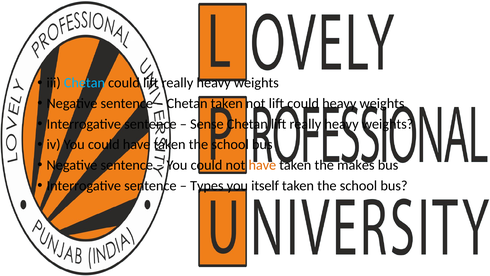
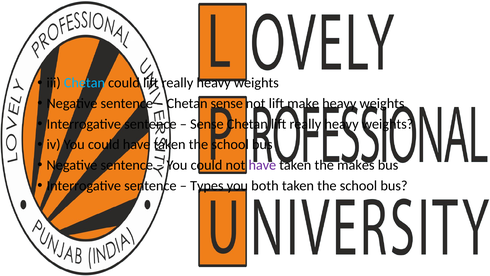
Chetan taken: taken -> sense (227, 103)
lift could: could -> make (303, 103)
have colour: orange -> purple (262, 165)
itself: itself -> both (265, 185)
